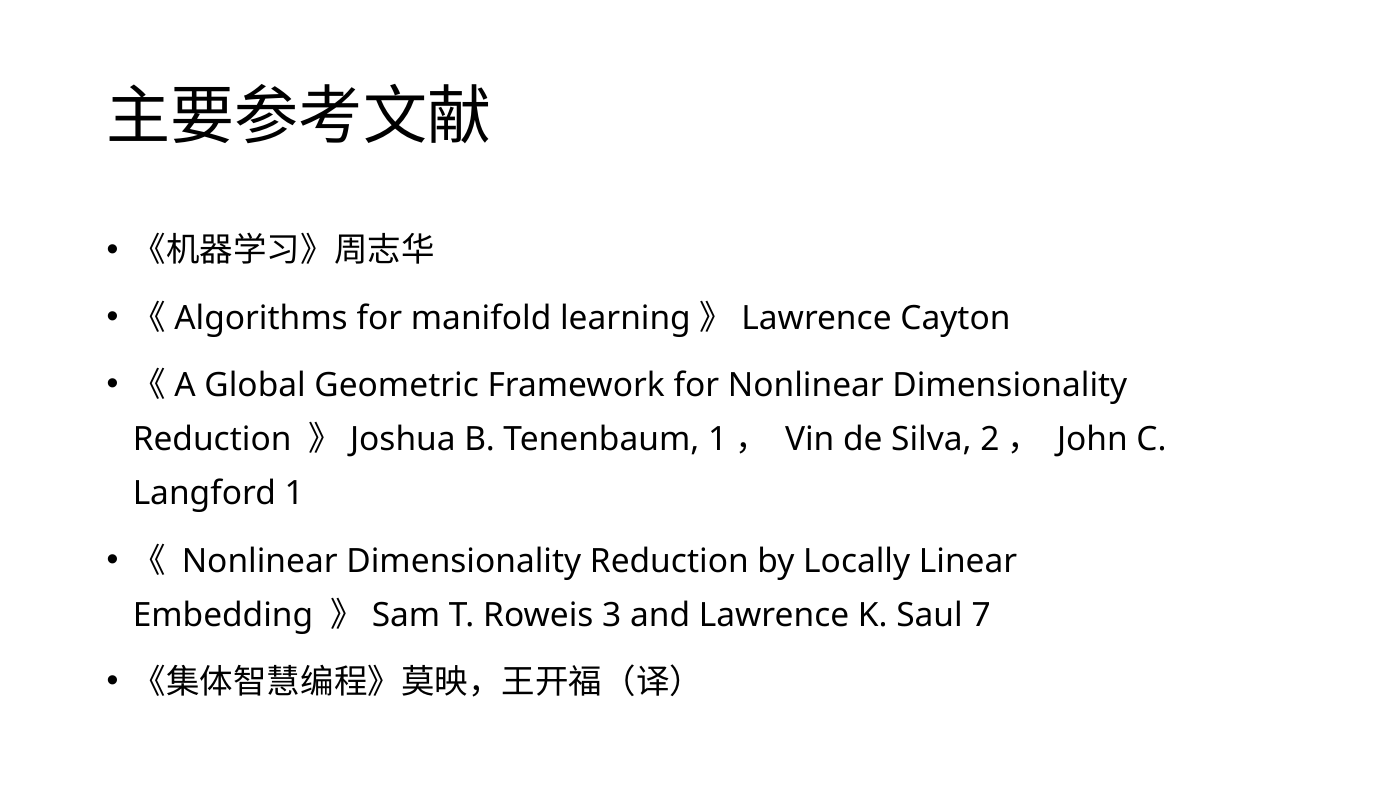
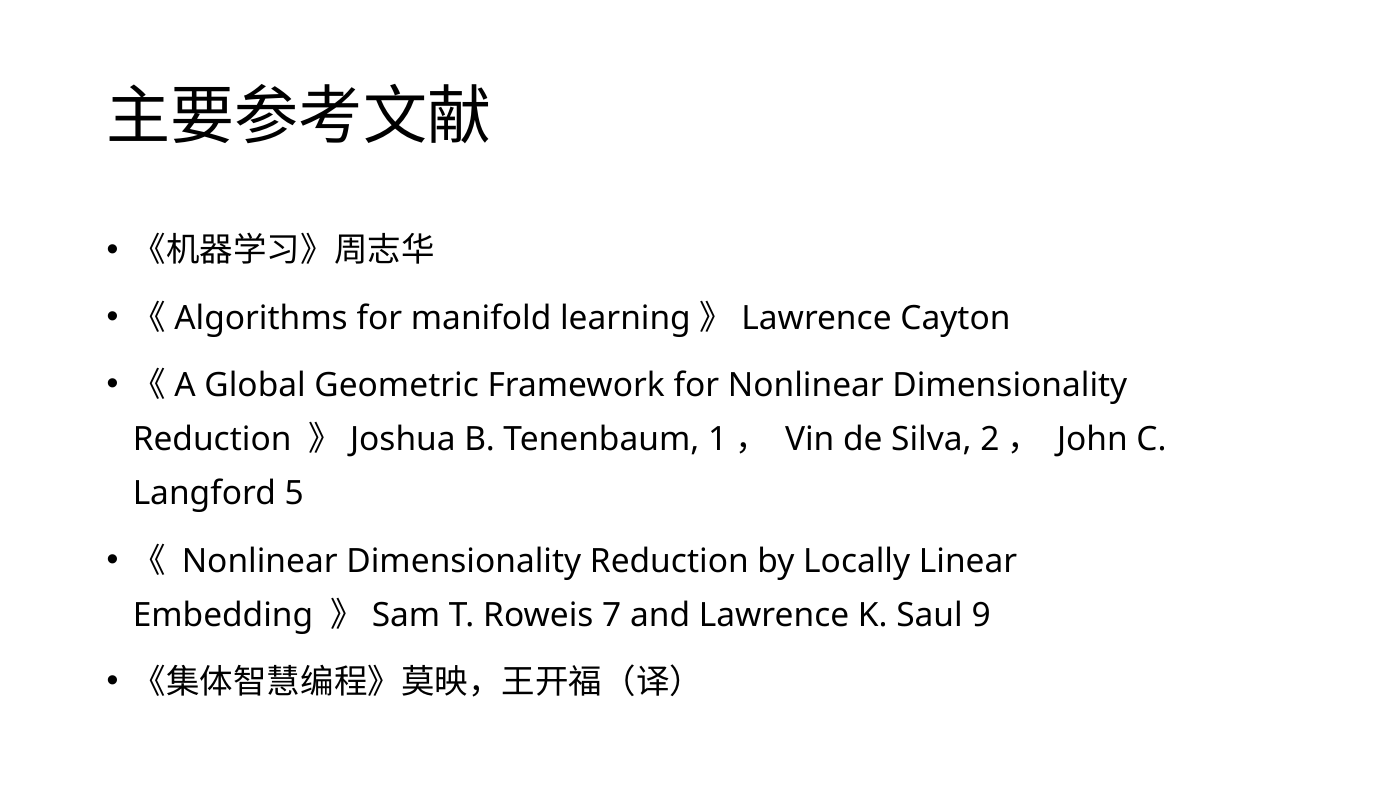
Langford 1: 1 -> 5 (294, 494)
3: 3 -> 7 (612, 615)
7: 7 -> 9 (981, 615)
